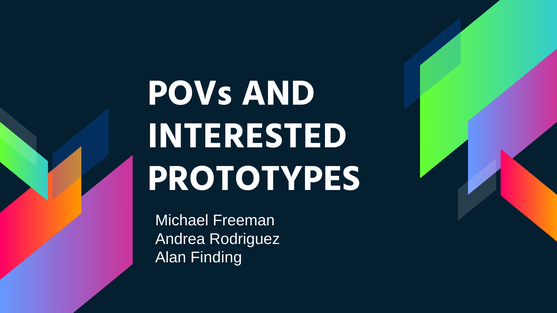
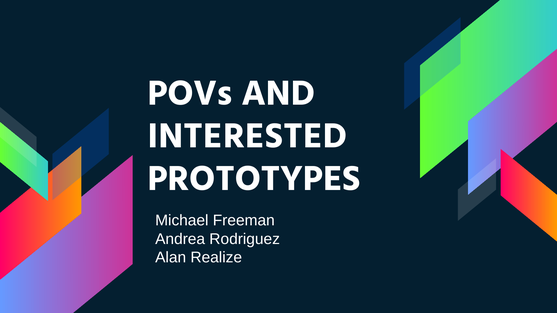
Finding: Finding -> Realize (216, 258)
